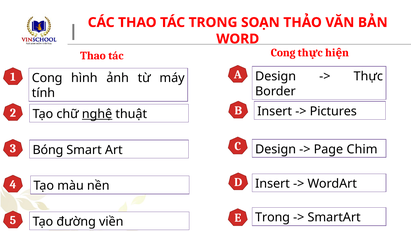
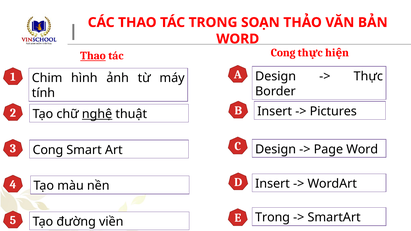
Thao underline: none -> present (93, 56)
Cong: Cong -> Chim (47, 78)
Page Chim: Chim -> Word (362, 149)
Bóng: Bóng -> Cong (48, 150)
